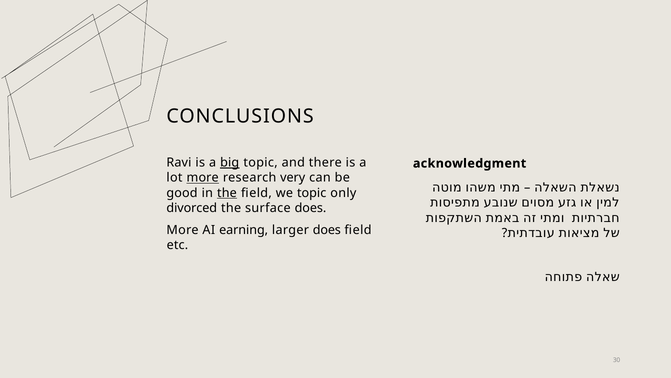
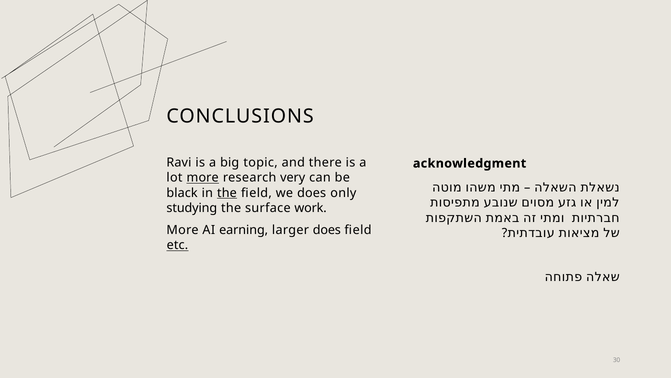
big underline: present -> none (230, 162)
good: good -> black (182, 193)
we topic: topic -> does (312, 193)
divorced: divorced -> studying (192, 208)
surface does: does -> work (311, 208)
etc underline: none -> present (177, 245)
